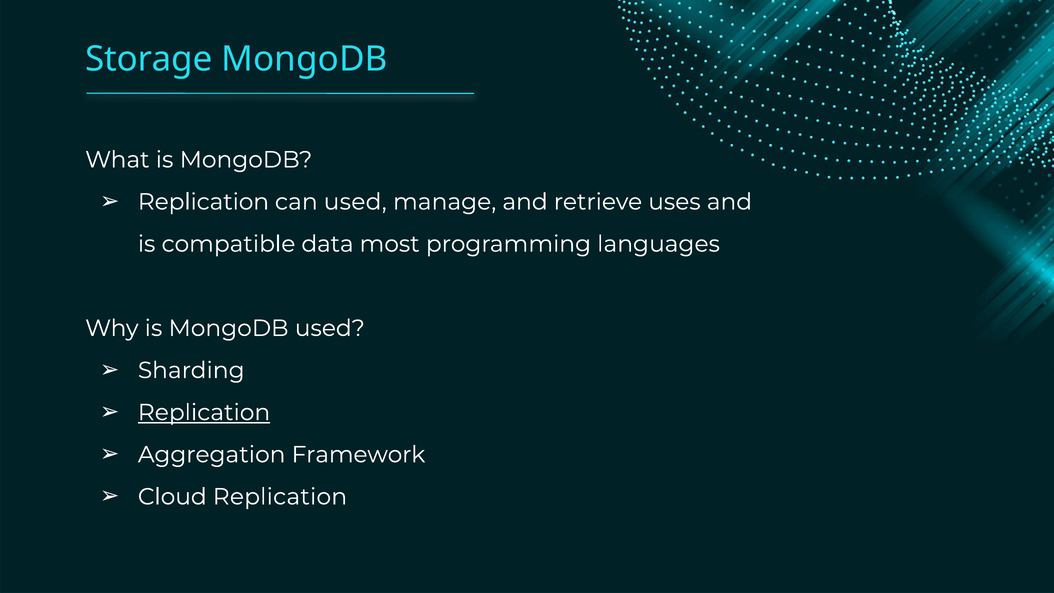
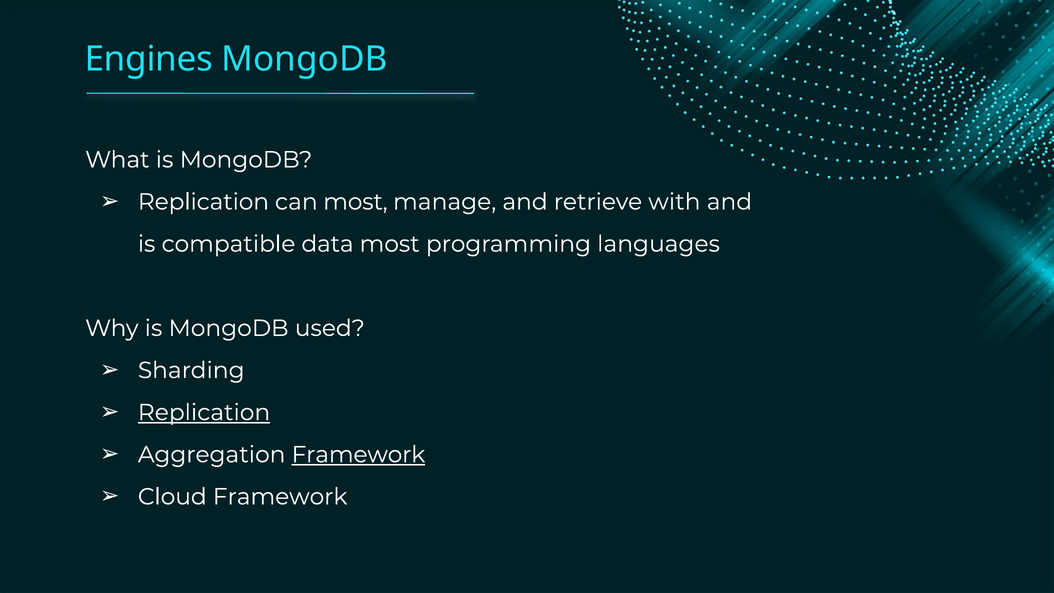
Storage: Storage -> Engines (149, 59)
can used: used -> most (355, 202)
uses: uses -> with (674, 202)
Framework underline: none -> present (358, 455)
Cloud Replication: Replication -> Framework (280, 497)
